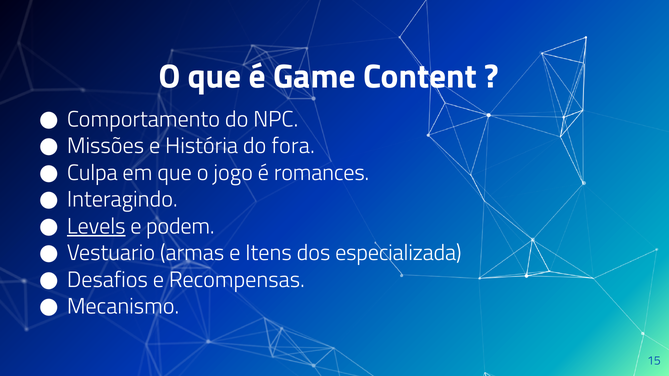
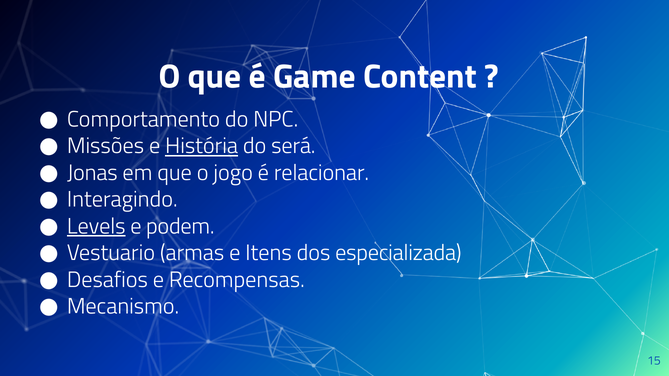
História underline: none -> present (202, 146)
fora: fora -> será (293, 146)
Culpa: Culpa -> Jonas (92, 173)
romances: romances -> relacionar (321, 173)
